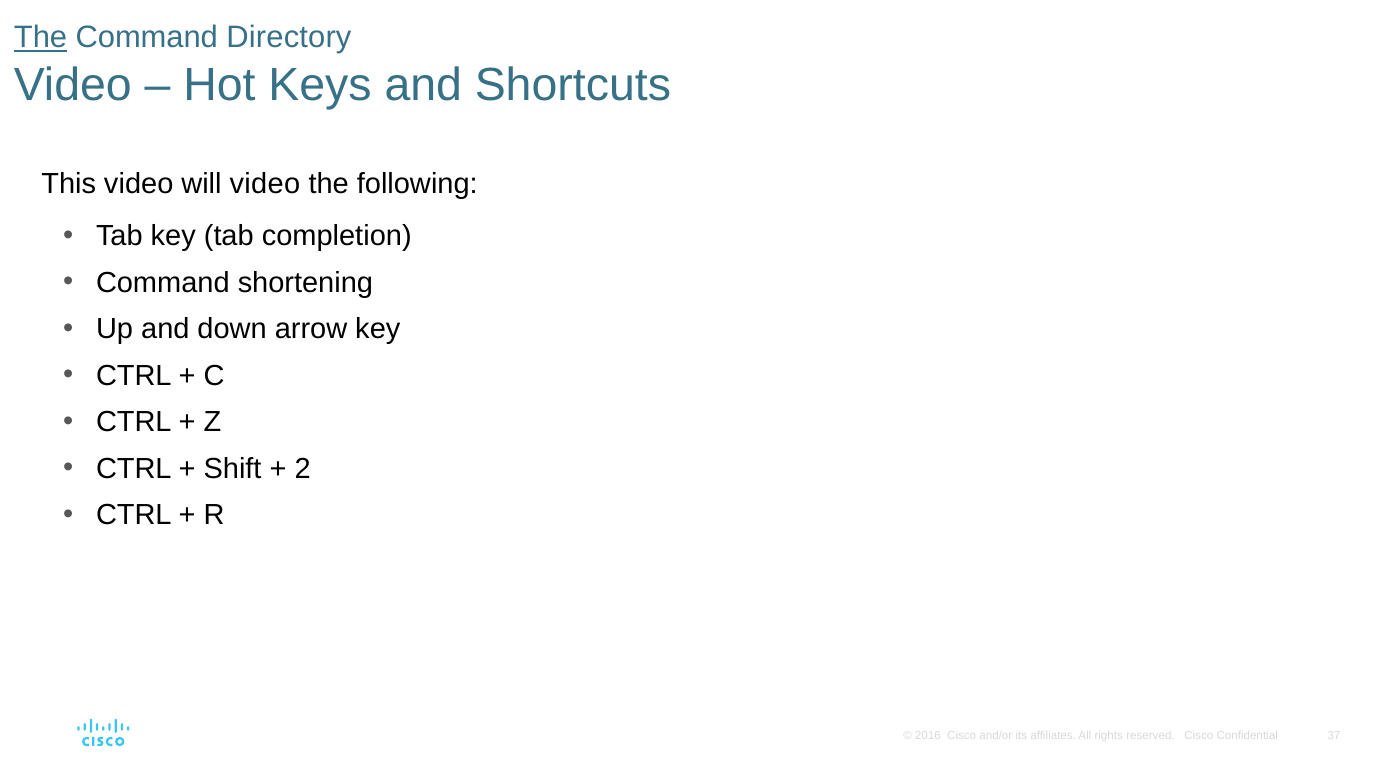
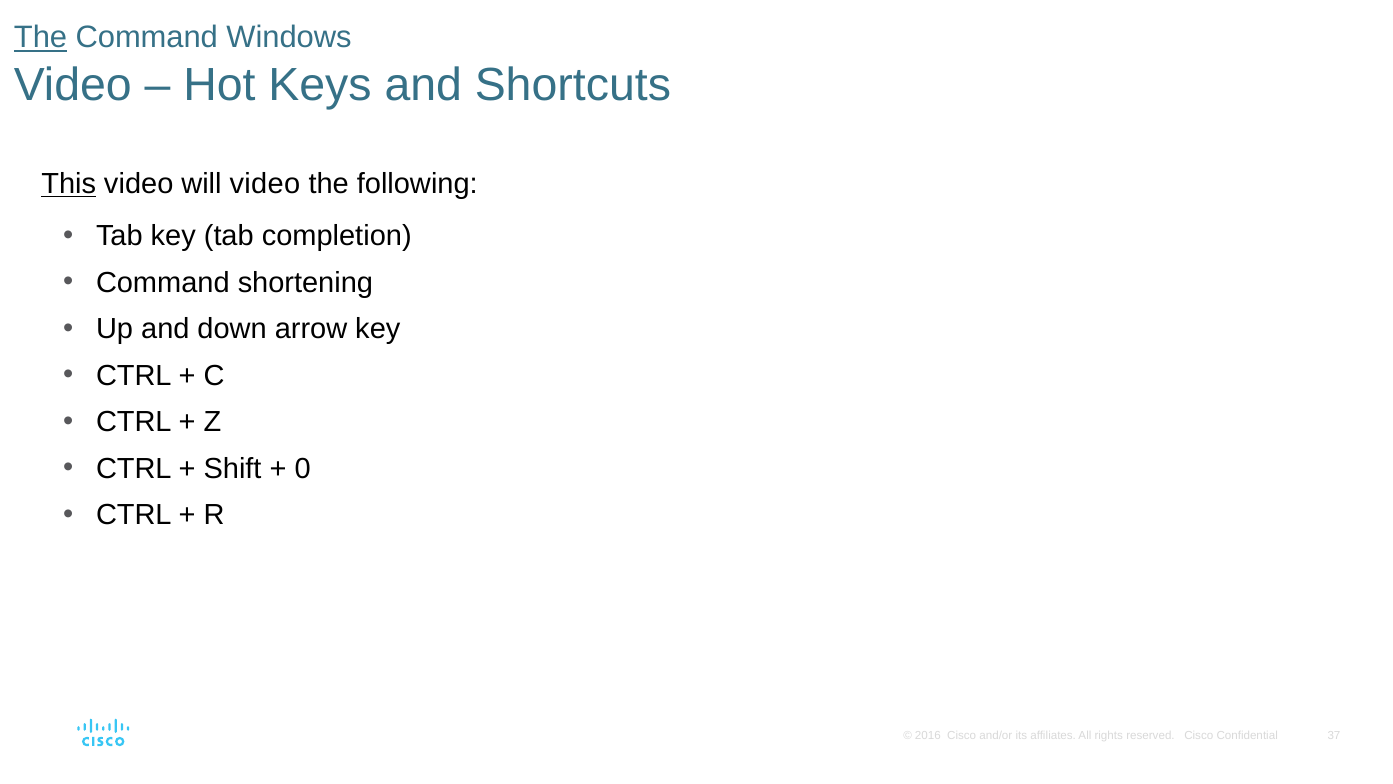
Directory: Directory -> Windows (289, 38)
This underline: none -> present (69, 184)
2: 2 -> 0 (303, 468)
